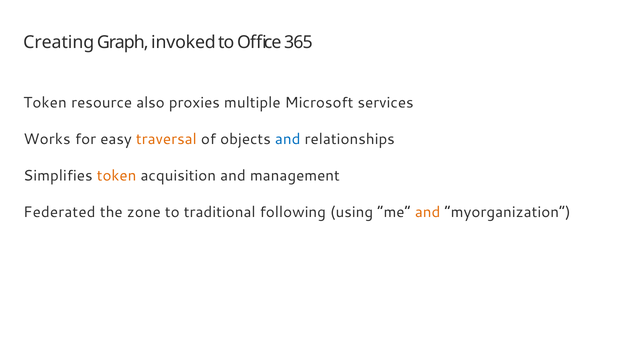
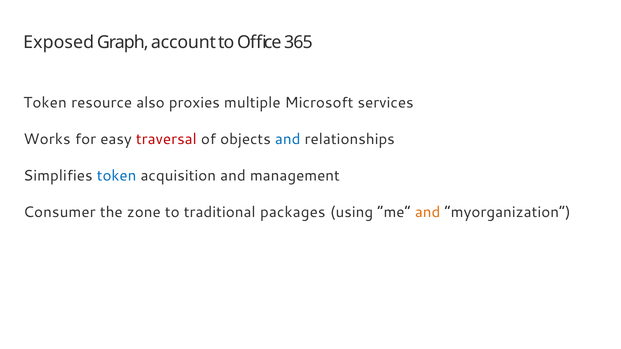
Creating: Creating -> Exposed (59, 42)
invoked: invoked -> account (183, 42)
traversal colour: orange -> red (166, 140)
token colour: orange -> blue (117, 176)
Federated: Federated -> Consumer (59, 213)
following: following -> packages (293, 213)
